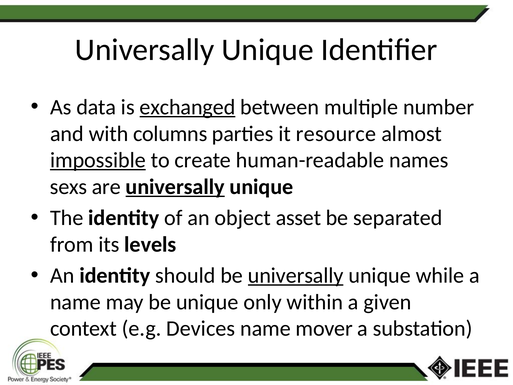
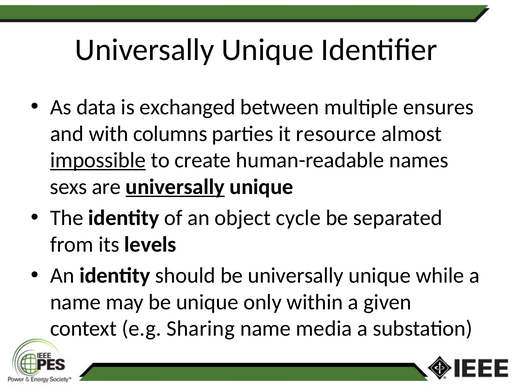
exchanged underline: present -> none (187, 107)
number: number -> ensures (439, 107)
asset: asset -> cycle (298, 218)
universally underline: present -> none (296, 275)
Devices: Devices -> Sharing (201, 328)
mover: mover -> media (324, 328)
